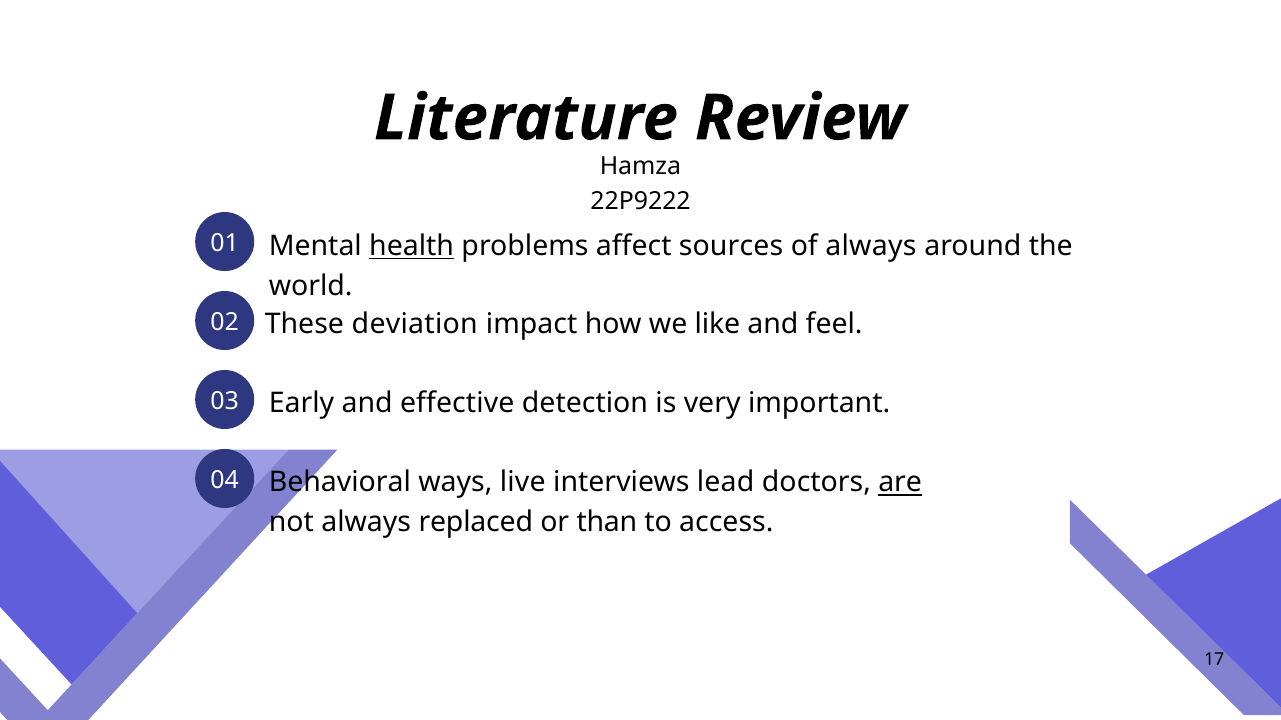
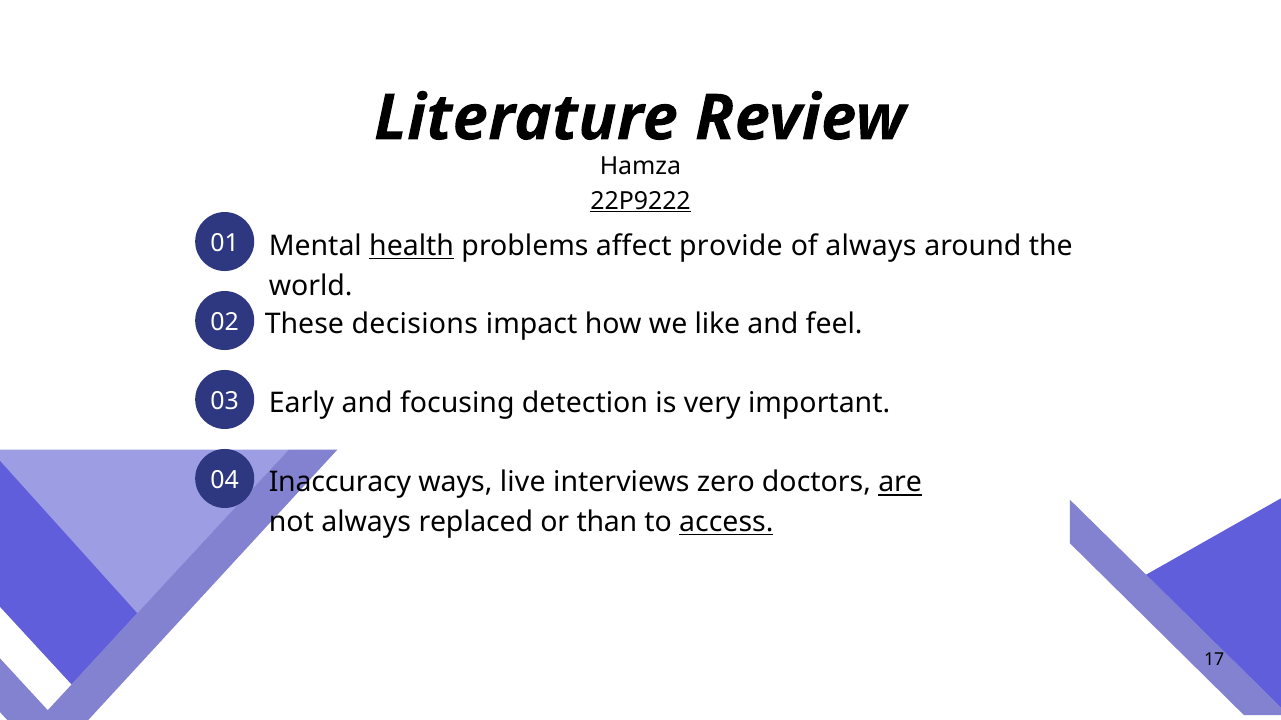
22P9222 underline: none -> present (641, 201)
sources: sources -> provide (731, 246)
deviation: deviation -> decisions (415, 325)
effective: effective -> focusing (457, 403)
Behavioral: Behavioral -> Inaccuracy (340, 483)
lead: lead -> zero (726, 483)
access underline: none -> present (726, 523)
